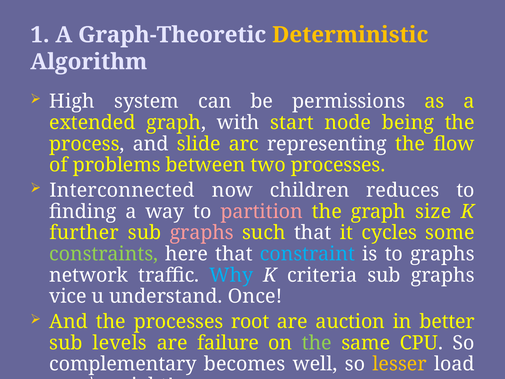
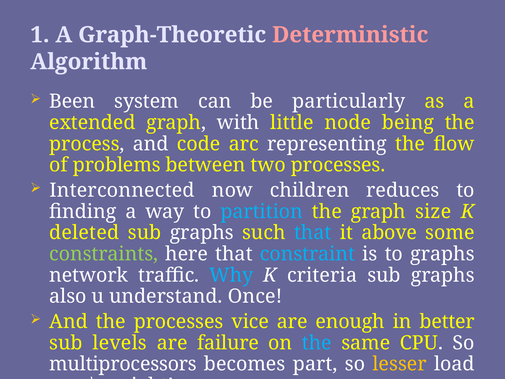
Deterministic colour: yellow -> pink (350, 35)
High: High -> Been (72, 101)
permissions: permissions -> particularly (349, 101)
start: start -> little (292, 123)
slide: slide -> code (199, 144)
partition colour: pink -> light blue (262, 211)
further: further -> deleted (84, 233)
graphs colour: pink -> white (202, 233)
that colour: white -> light blue (313, 233)
cycles: cycles -> above (389, 233)
vice: vice -> also (68, 296)
root: root -> vice (250, 321)
auction: auction -> enough (350, 321)
the colour: light green -> light blue (317, 343)
complementary: complementary -> multiprocessors (123, 364)
well: well -> part (315, 364)
